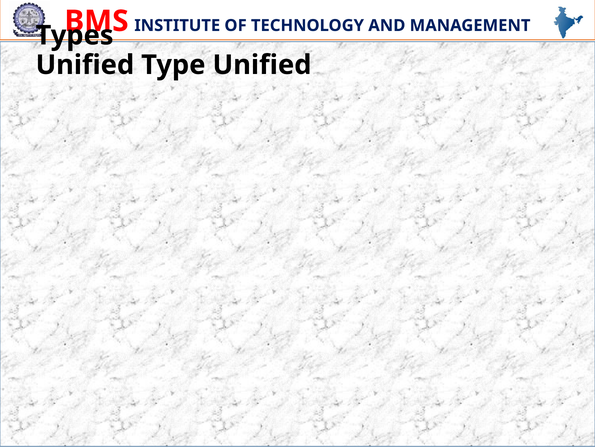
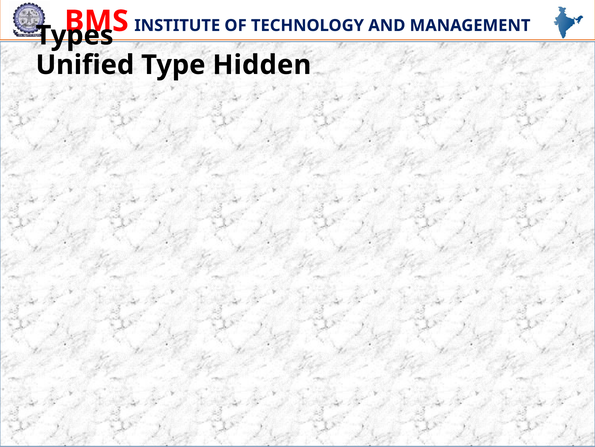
Type Unified: Unified -> Hidden (262, 65)
